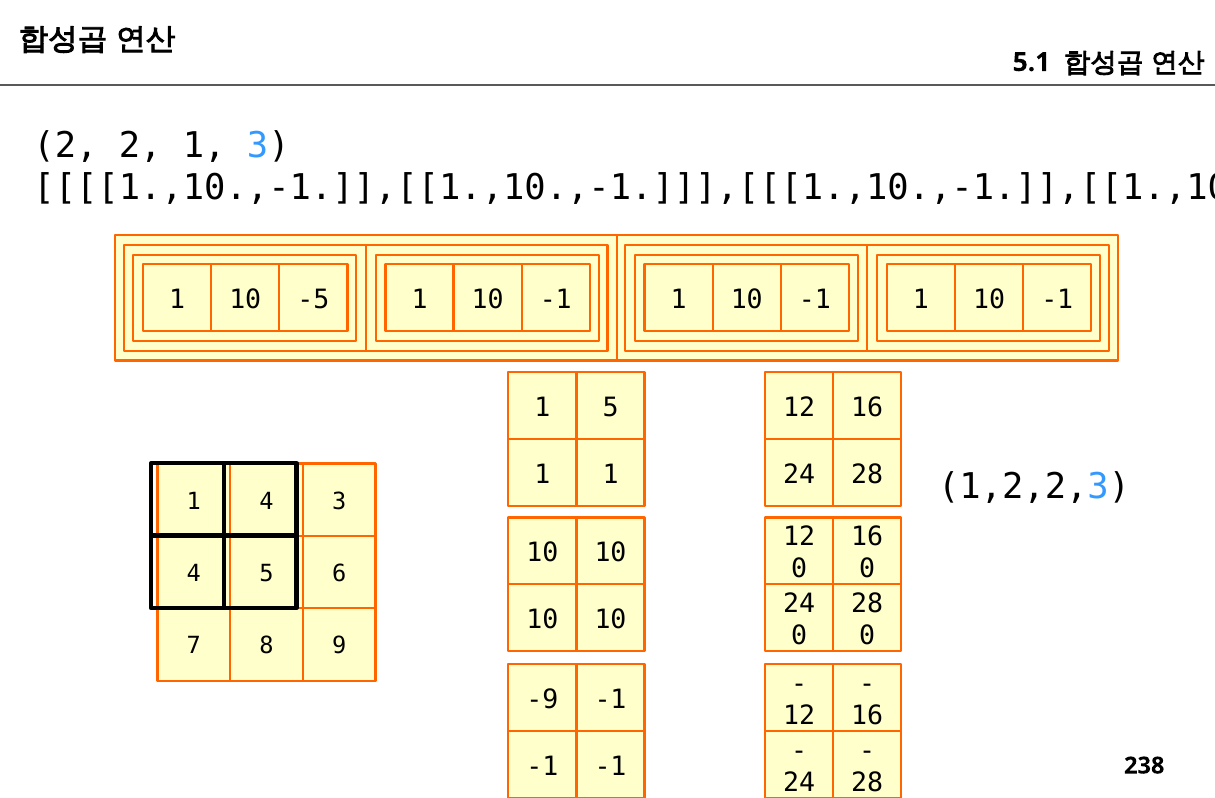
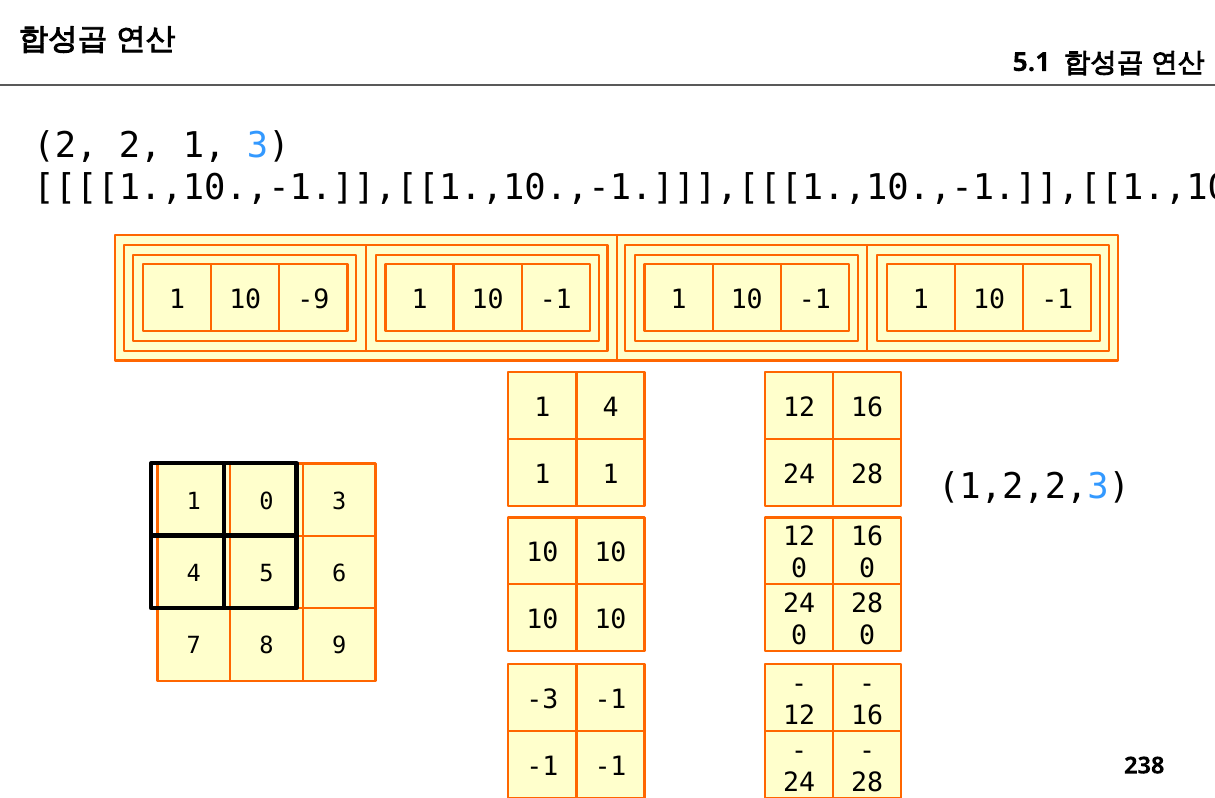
-5: -5 -> -9 (313, 300)
1 5: 5 -> 4 (611, 408)
1 4: 4 -> 0 (267, 502)
-9: -9 -> -3 (542, 699)
